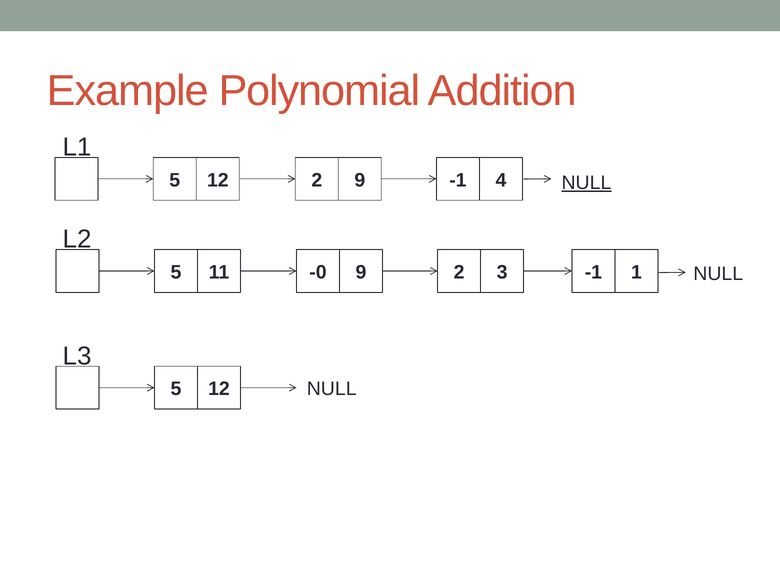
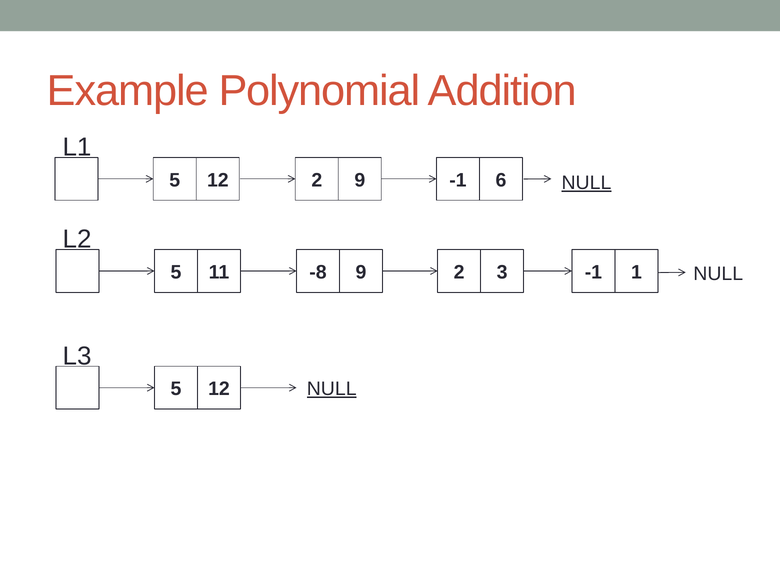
4: 4 -> 6 (501, 180)
-0: -0 -> -8 (318, 272)
NULL underline: none -> present (332, 389)
